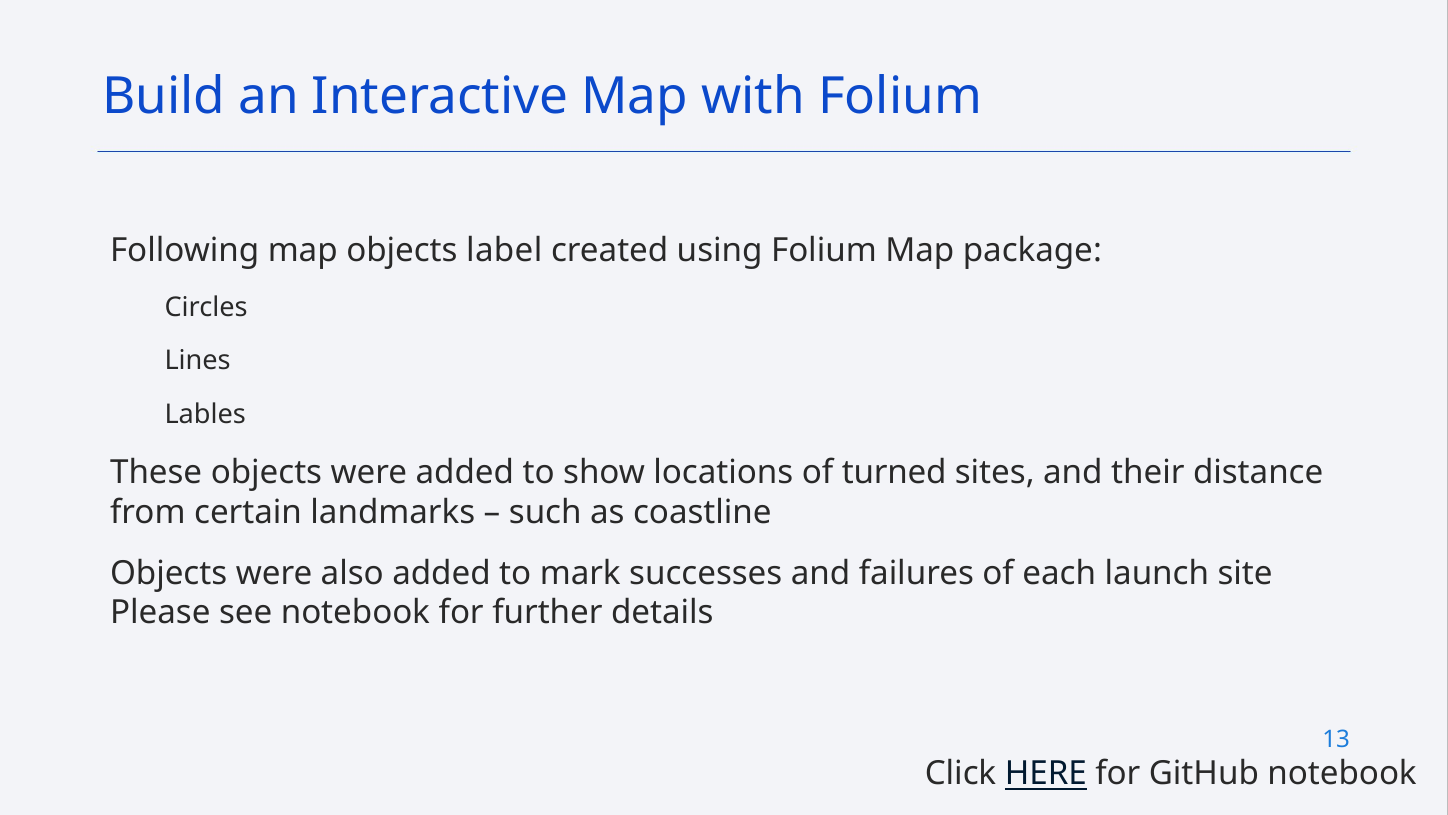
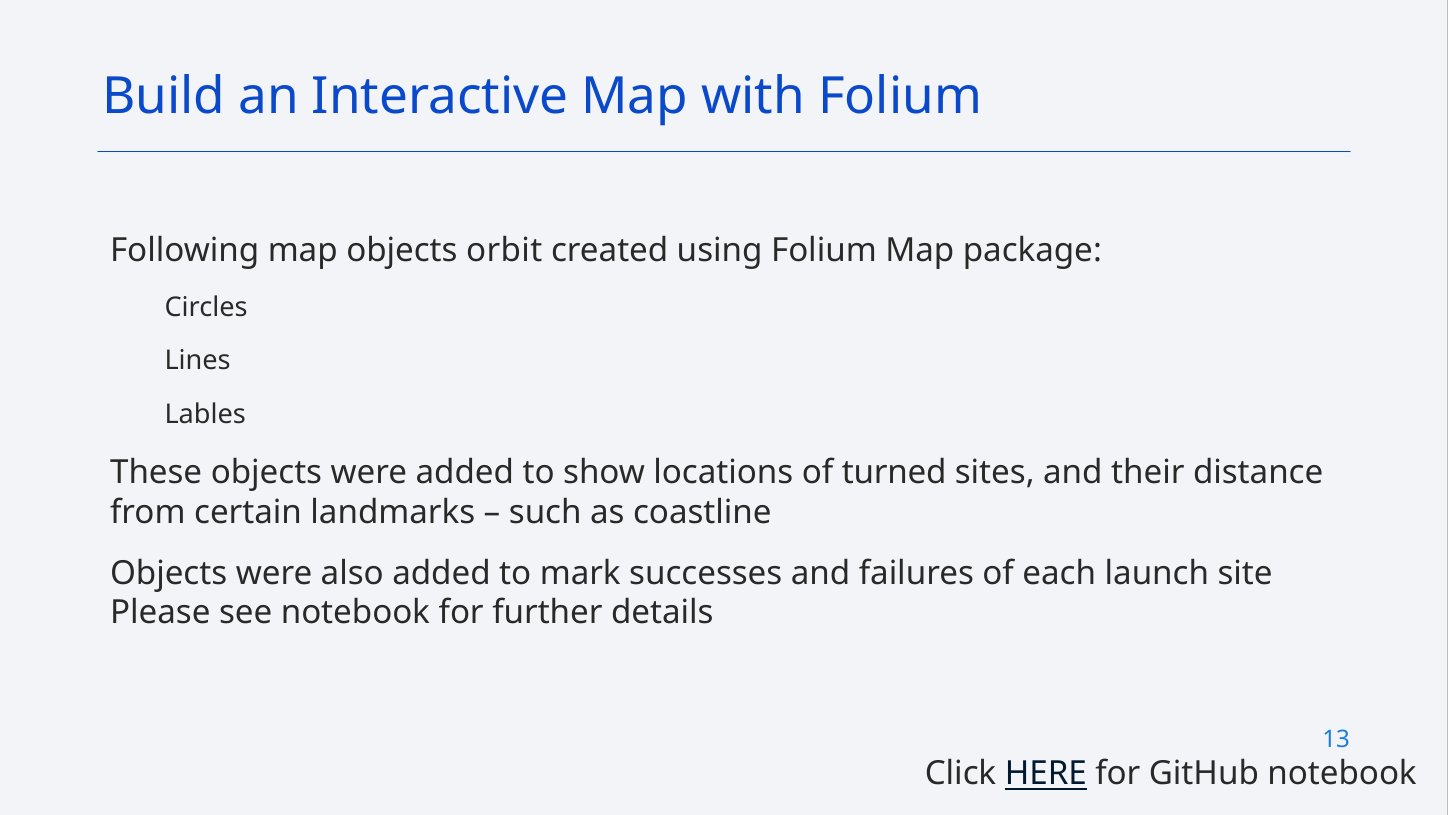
label: label -> orbit (504, 250)
